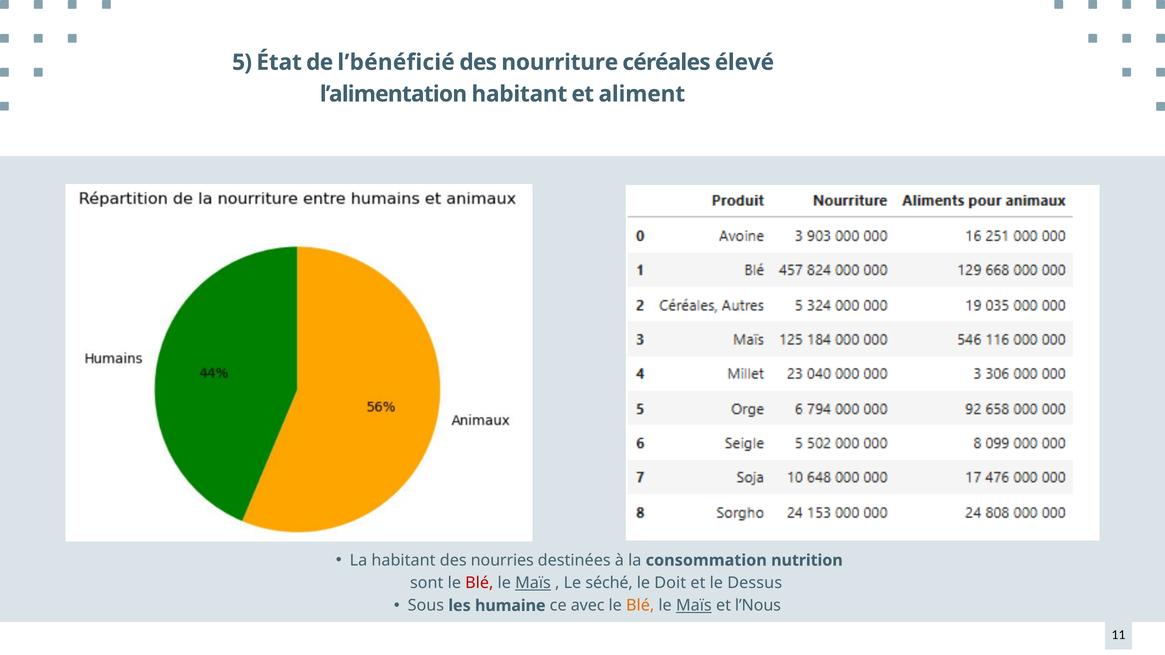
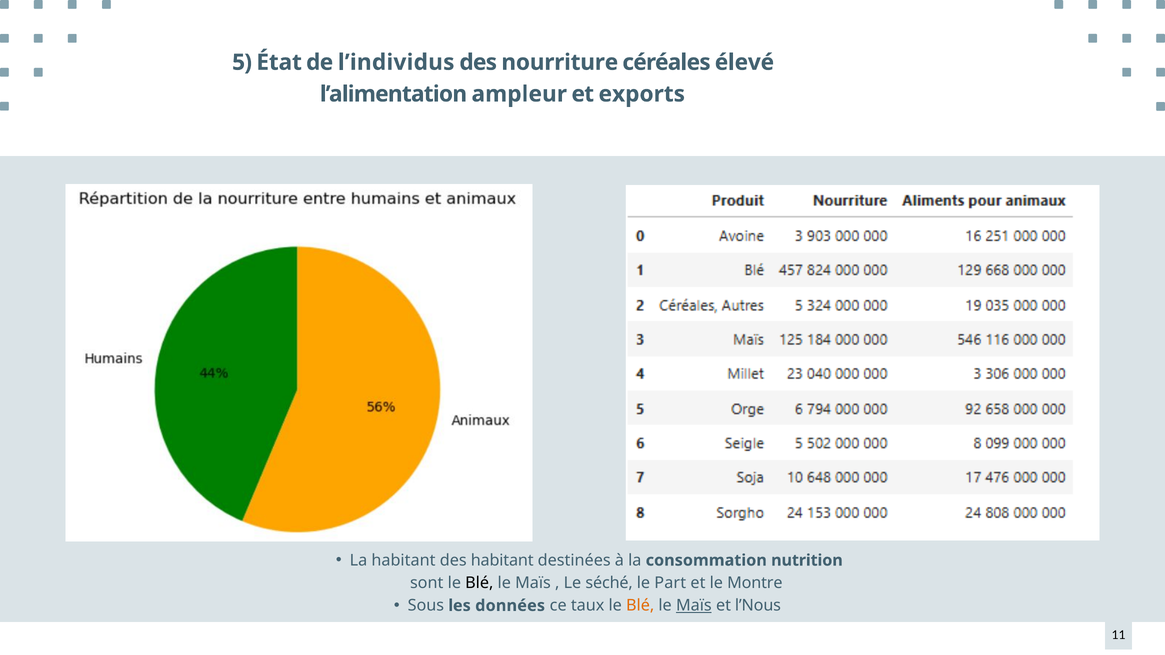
l’bénéficié: l’bénéficié -> l’individus (396, 62)
l’alimentation habitant: habitant -> ampleur (519, 94)
aliment: aliment -> exports (642, 94)
des nourries: nourries -> habitant (502, 561)
Blé colour: red -> black (479, 583)
Maïs underline: present -> none (533, 583)
Doit: Doit -> Part (670, 583)
Dessus: Dessus -> Montre (755, 583)
humaine: humaine -> données (510, 606)
avec: avec -> taux (588, 606)
